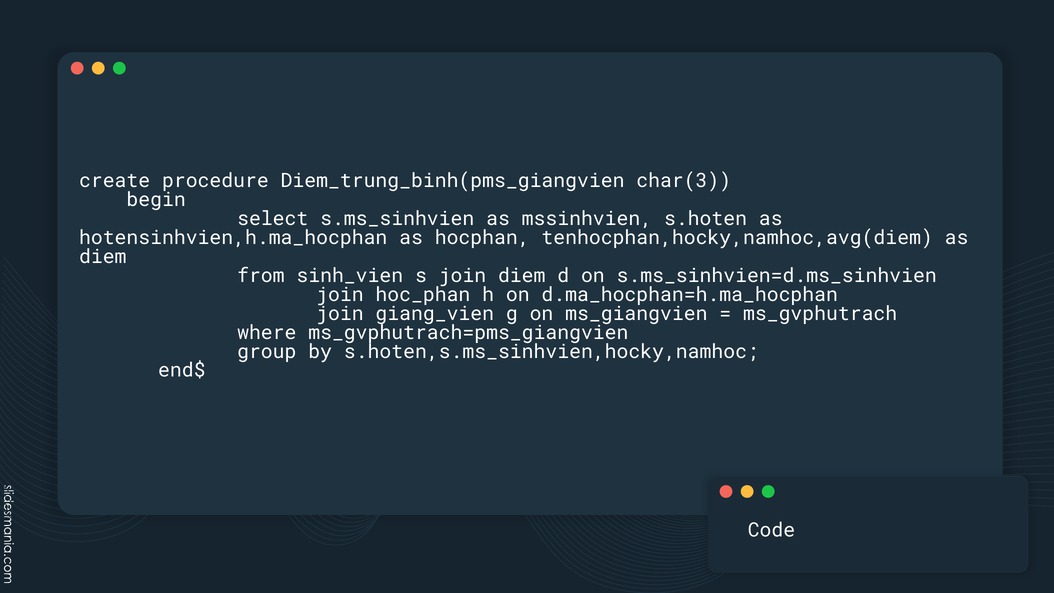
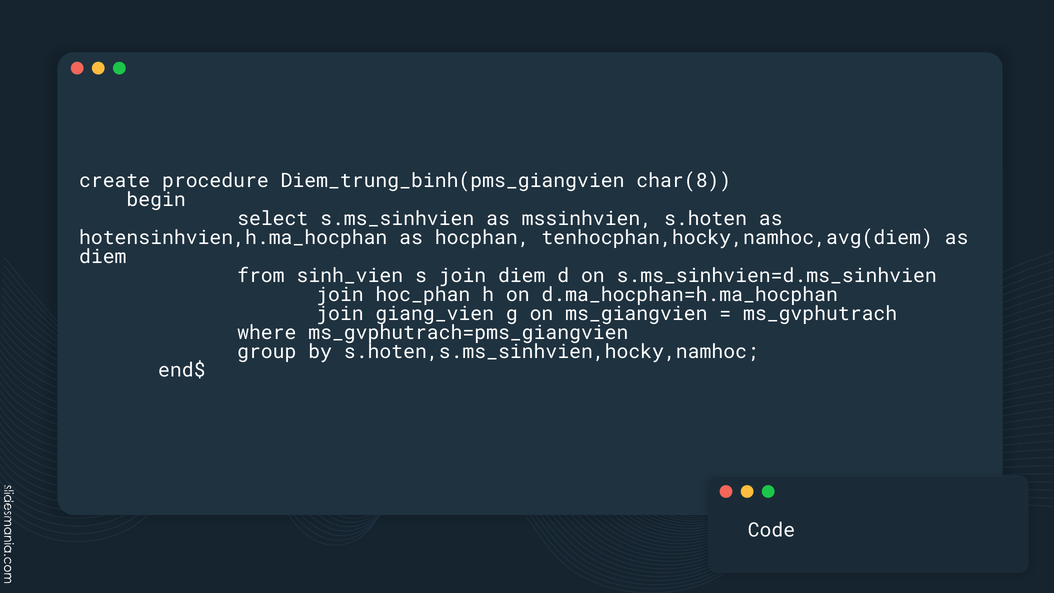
char(3: char(3 -> char(8 (684, 181)
